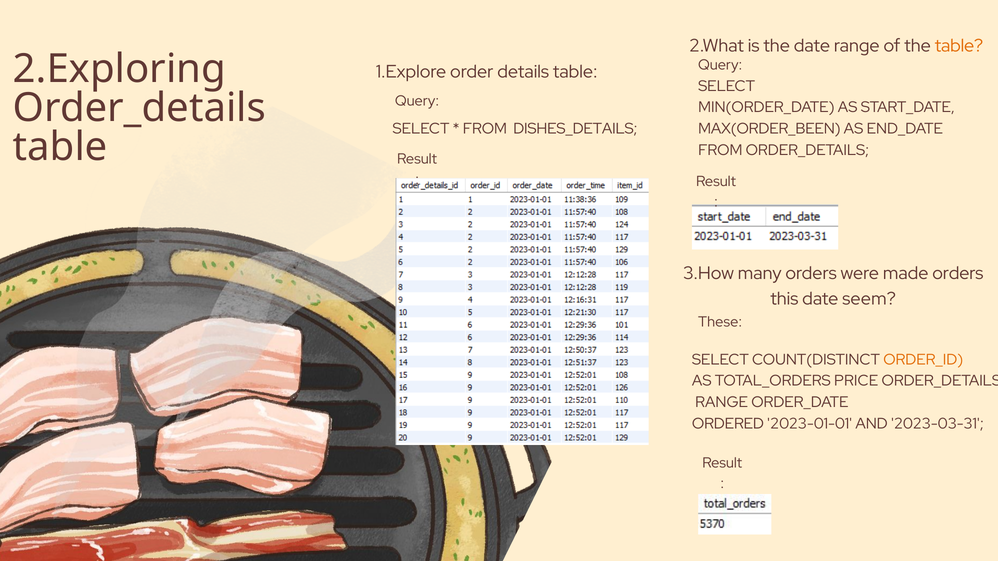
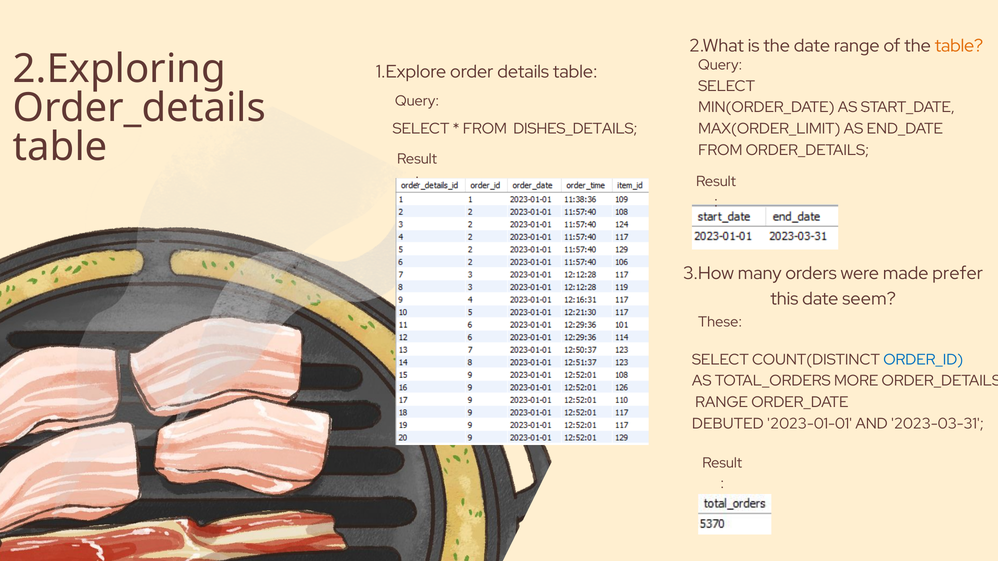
MAX(ORDER_BEEN: MAX(ORDER_BEEN -> MAX(ORDER_LIMIT (769, 129)
made orders: orders -> prefer (958, 274)
ORDER_ID colour: orange -> blue (923, 360)
PRICE: PRICE -> MORE (856, 381)
ORDERED: ORDERED -> DEBUTED (728, 424)
